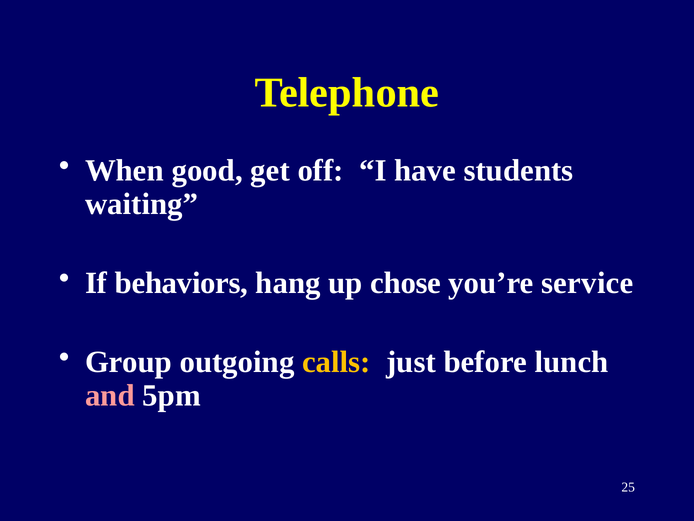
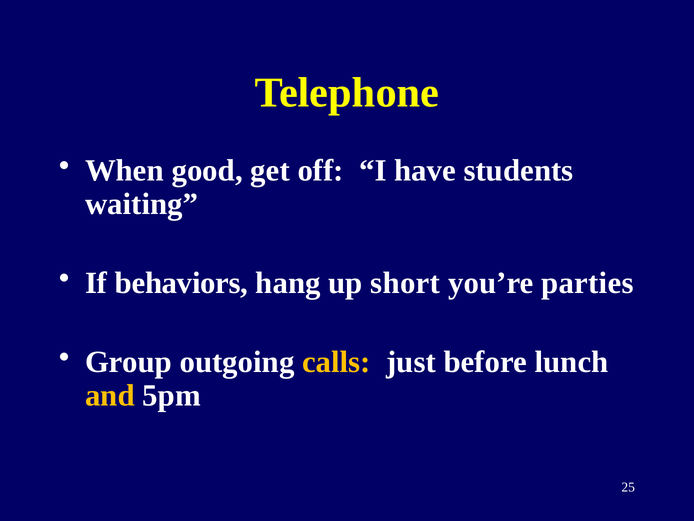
chose: chose -> short (405, 283)
service: service -> parties (587, 283)
and colour: pink -> yellow (110, 395)
